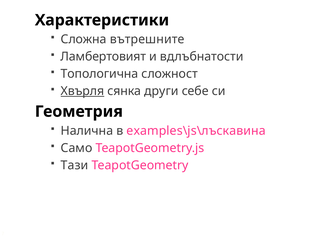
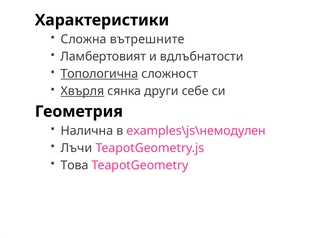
Топологична underline: none -> present (99, 74)
examples\js\лъскавина: examples\js\лъскавина -> examples\js\немодулен (196, 131)
Само: Само -> Лъчи (76, 148)
Тази: Тази -> Това (75, 165)
